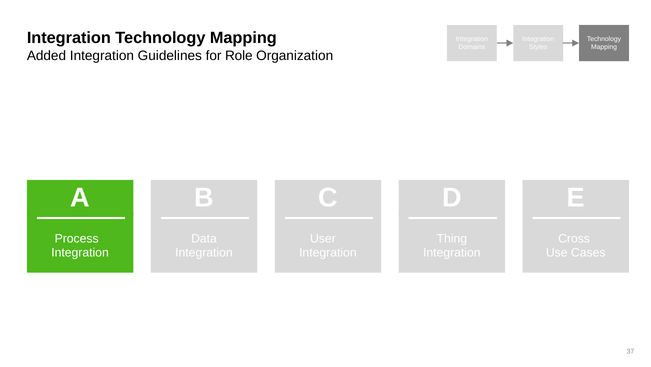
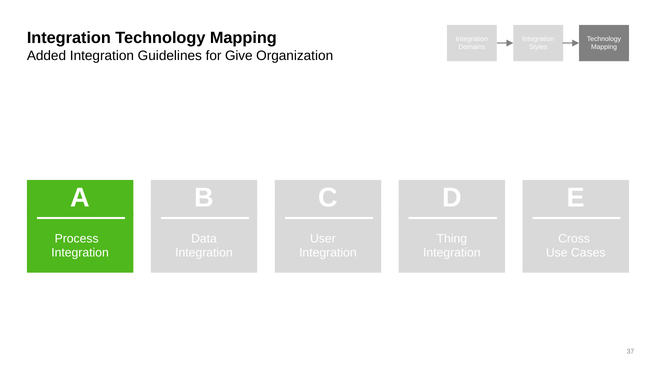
Role: Role -> Give (239, 56)
